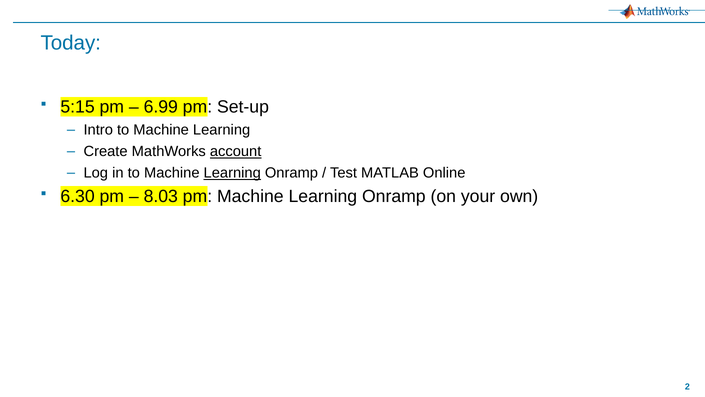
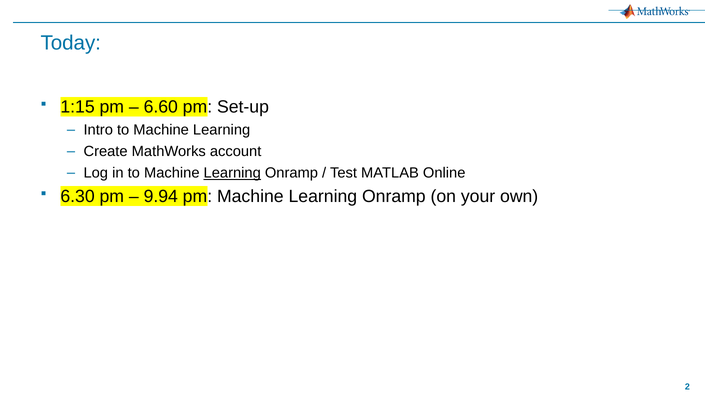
5:15: 5:15 -> 1:15 (78, 107)
6.99: 6.99 -> 6.60 (161, 107)
account underline: present -> none (236, 151)
8.03: 8.03 -> 9.94 (161, 196)
